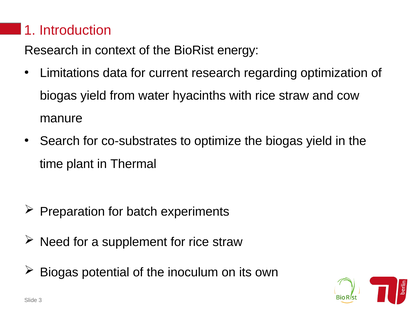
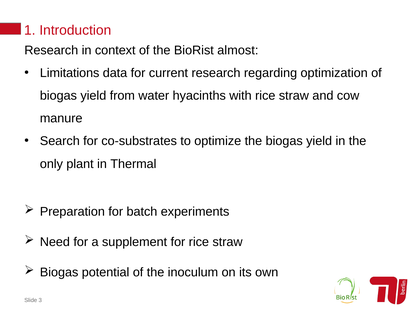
energy: energy -> almost (238, 50)
time: time -> only (51, 164)
